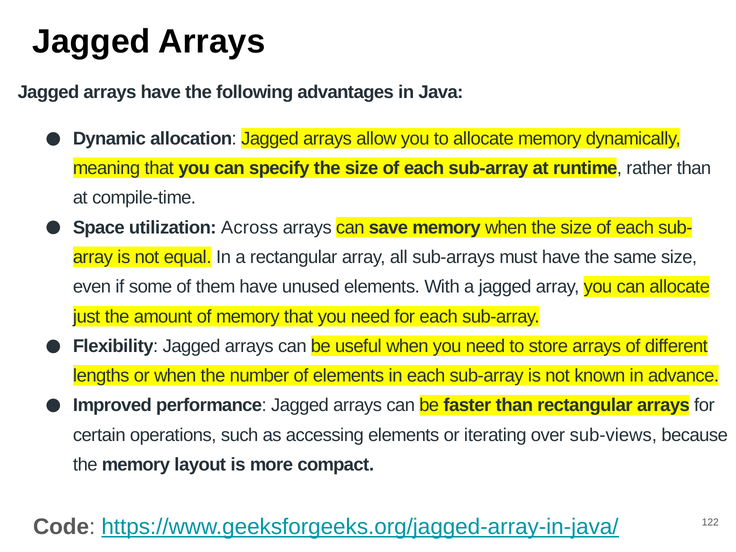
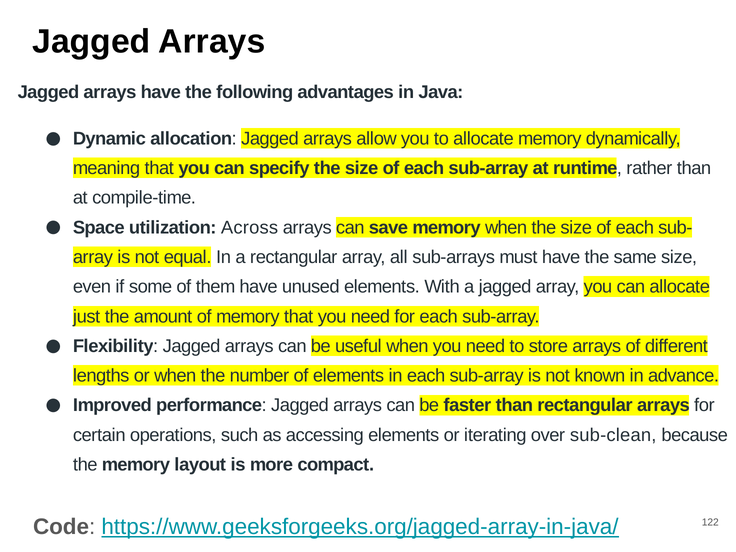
sub-views: sub-views -> sub-clean (613, 435)
